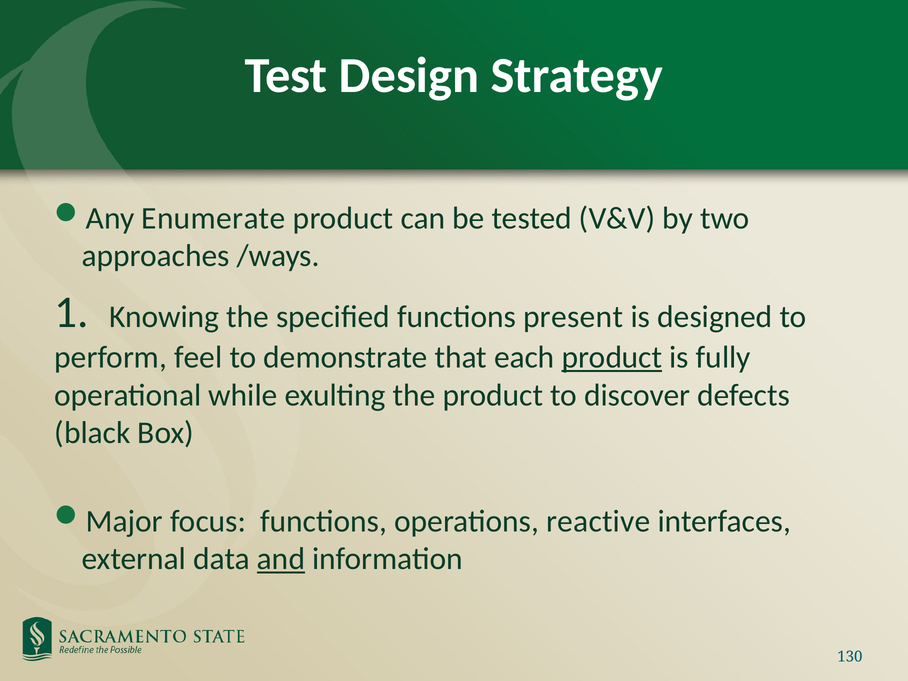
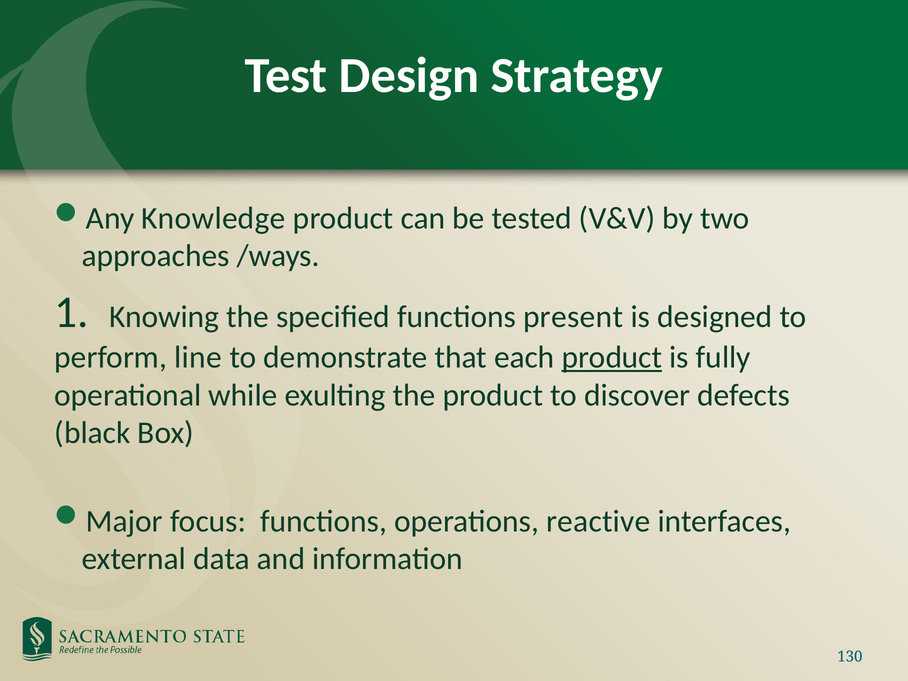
Enumerate: Enumerate -> Knowledge (213, 218)
feel: feel -> line (198, 357)
and underline: present -> none (281, 559)
